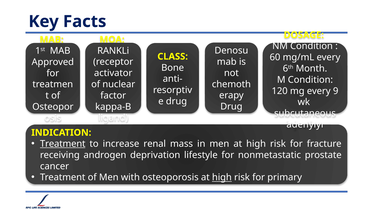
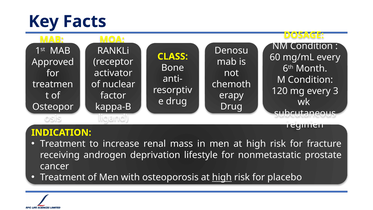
9: 9 -> 3 (336, 91)
adenylyl: adenylyl -> regimen (305, 124)
Treatment underline: present -> none (63, 144)
primary: primary -> placebo (285, 177)
